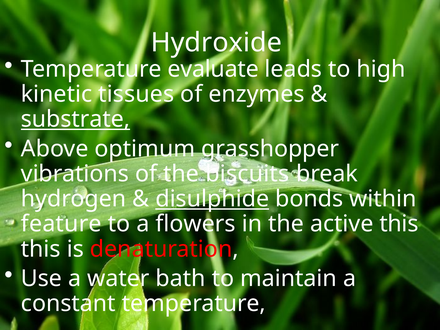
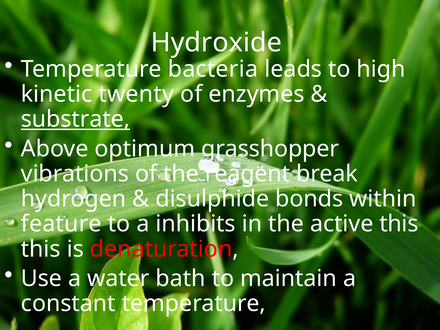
evaluate: evaluate -> bacteria (213, 69)
tissues: tissues -> twenty (136, 94)
biscuits: biscuits -> reagent (248, 174)
disulphide underline: present -> none (212, 199)
flowers: flowers -> inhibits (196, 224)
